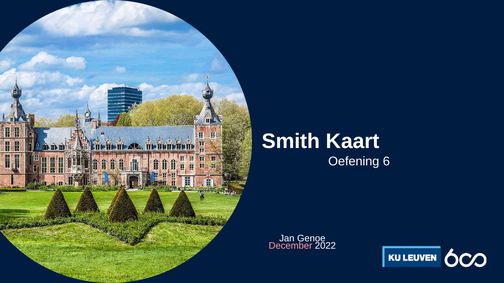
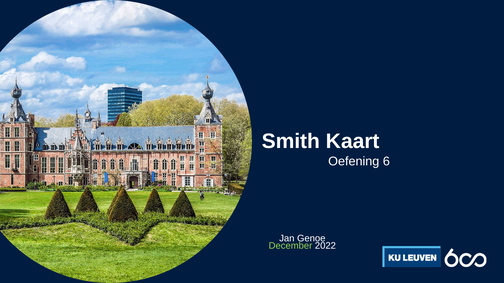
December colour: pink -> light green (291, 246)
